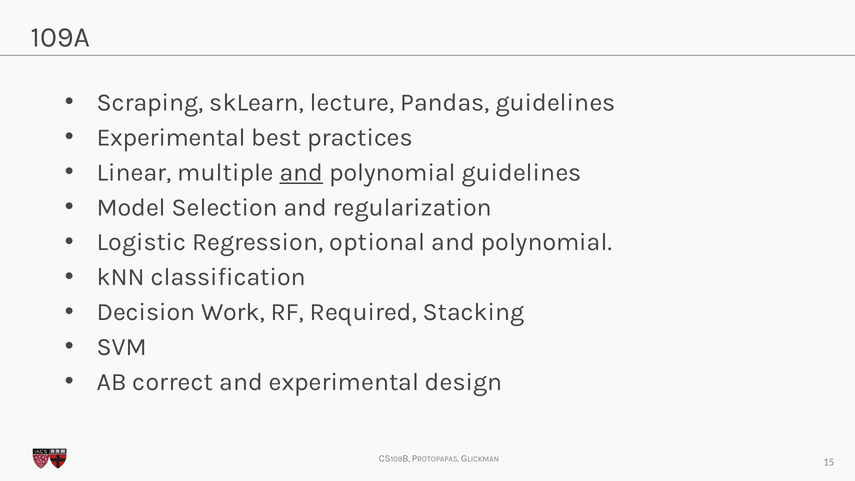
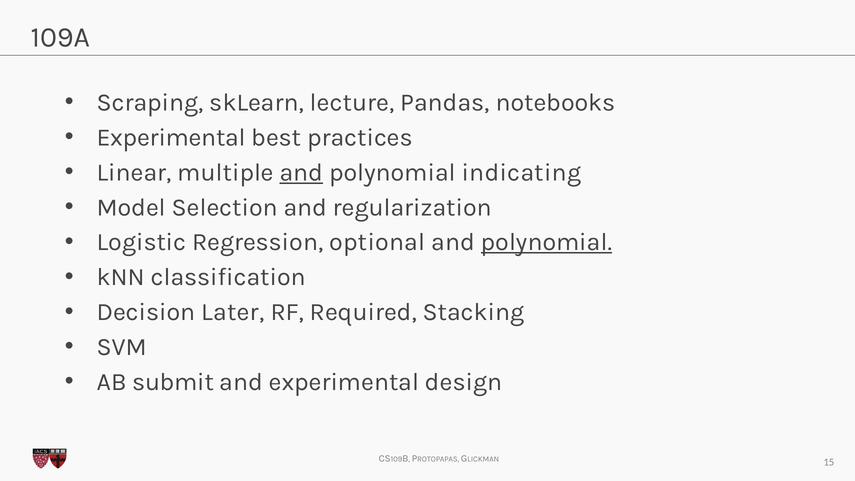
Pandas guidelines: guidelines -> notebooks (556, 102)
polynomial guidelines: guidelines -> indicating (521, 172)
polynomial underline: none -> present (546, 242)
Work: Work -> Later (233, 312)
correct: correct -> submit (173, 382)
